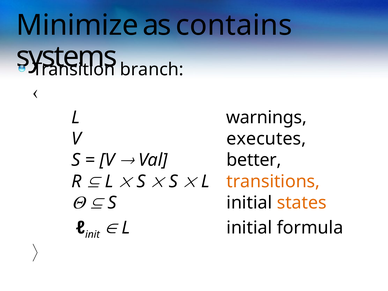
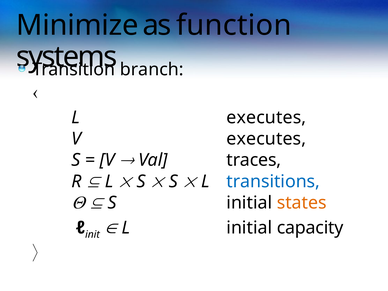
contains: contains -> function (234, 25)
L warnings: warnings -> executes (266, 117)
better: better -> traces (254, 160)
transitions colour: orange -> blue (273, 181)
formula: formula -> capacity (310, 228)
